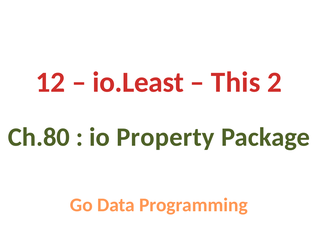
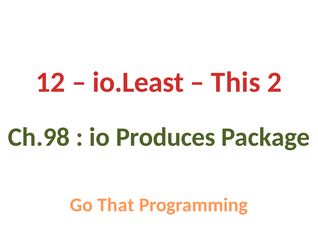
Ch.80: Ch.80 -> Ch.98 (39, 137)
Property: Property -> Produces (166, 137)
Data: Data -> That (116, 206)
